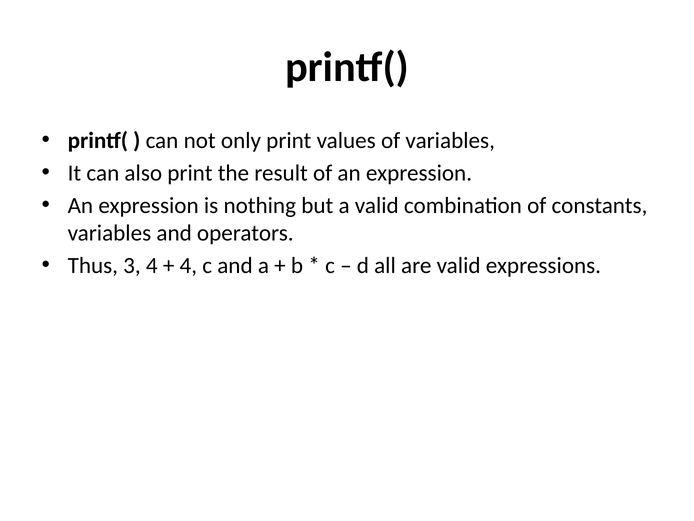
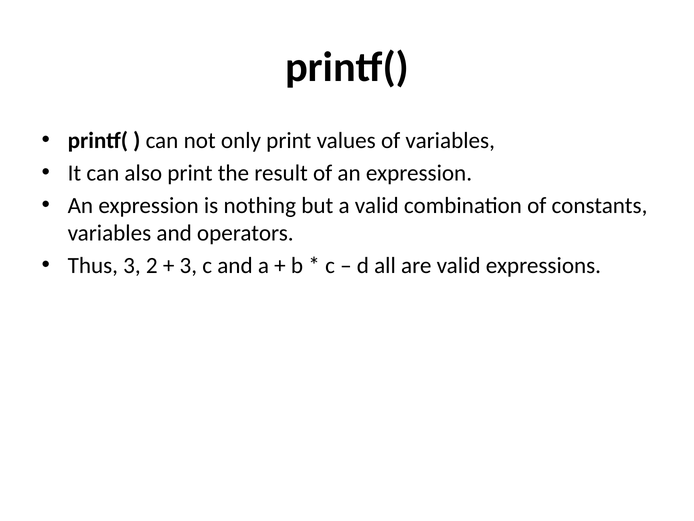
3 4: 4 -> 2 (152, 265)
4: 4 -> 3 (188, 265)
